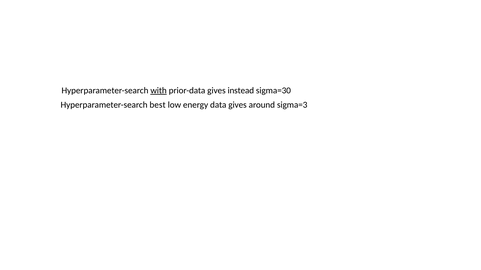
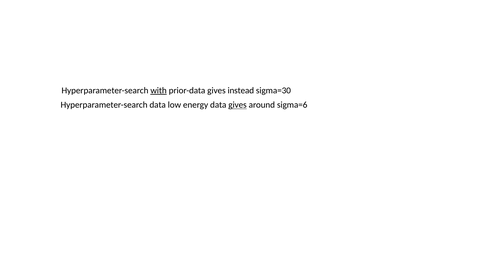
Hyperparameter-search best: best -> data (158, 105)
gives underline: none -> present (238, 105)
sigma=3: sigma=3 -> sigma=6 (292, 105)
